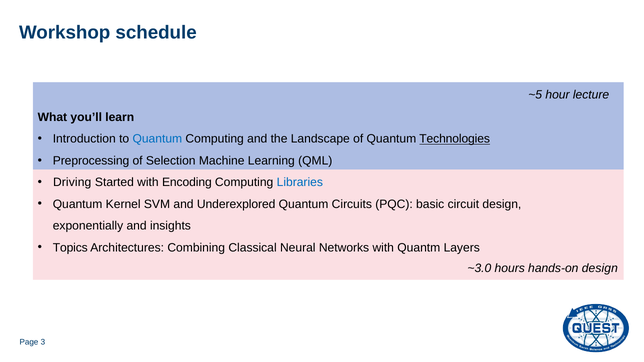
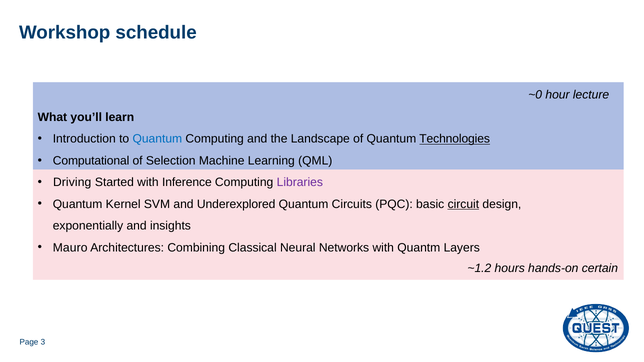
~5: ~5 -> ~0 (535, 95)
Preprocessing: Preprocessing -> Computational (91, 161)
Encoding: Encoding -> Inference (187, 183)
Libraries colour: blue -> purple (300, 183)
circuit underline: none -> present (463, 204)
Topics: Topics -> Mauro (70, 248)
~3.0: ~3.0 -> ~1.2 (479, 268)
hands-on design: design -> certain (600, 268)
